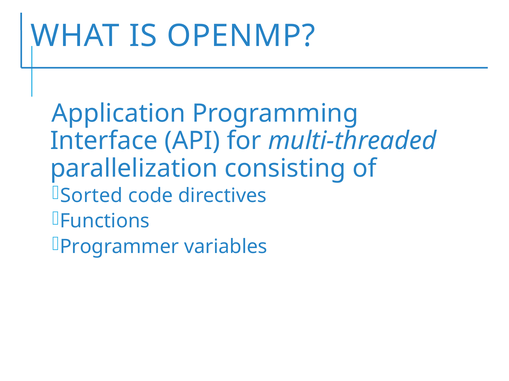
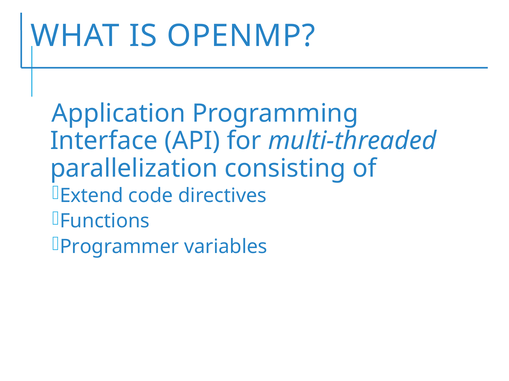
Sorted: Sorted -> Extend (92, 196)
